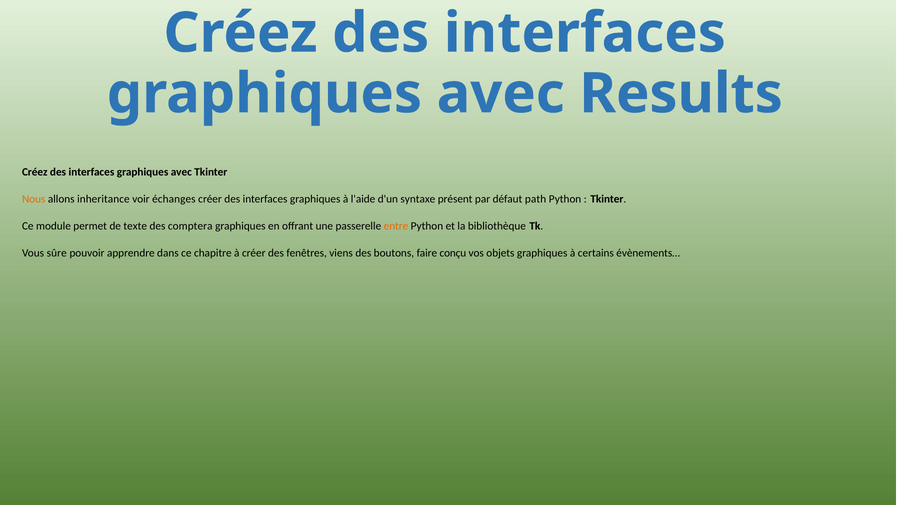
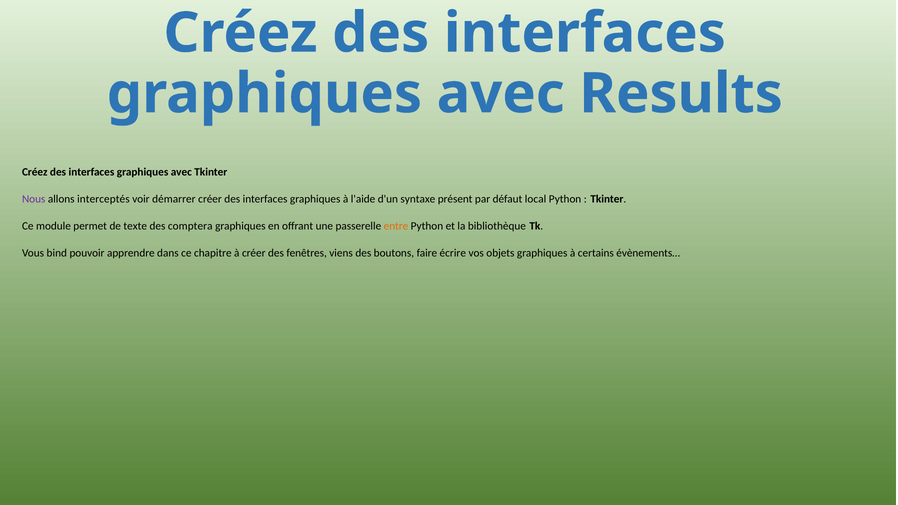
Nous colour: orange -> purple (34, 199)
inheritance: inheritance -> interceptés (103, 199)
échanges: échanges -> démarrer (174, 199)
path: path -> local (536, 199)
sûre: sûre -> bind (57, 253)
conçu: conçu -> écrire (453, 253)
